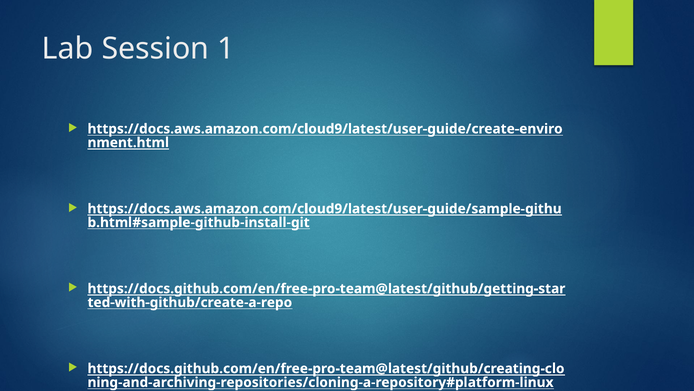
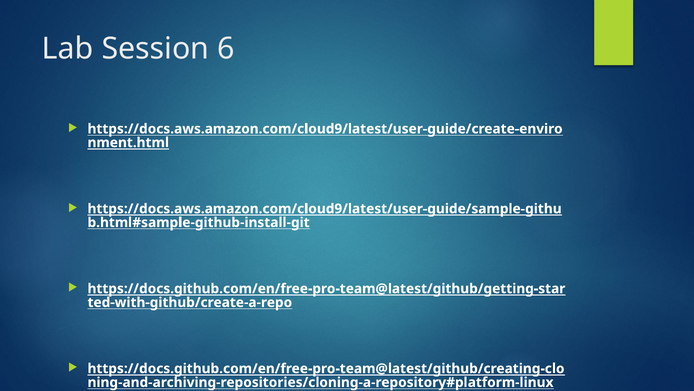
1: 1 -> 6 (226, 49)
